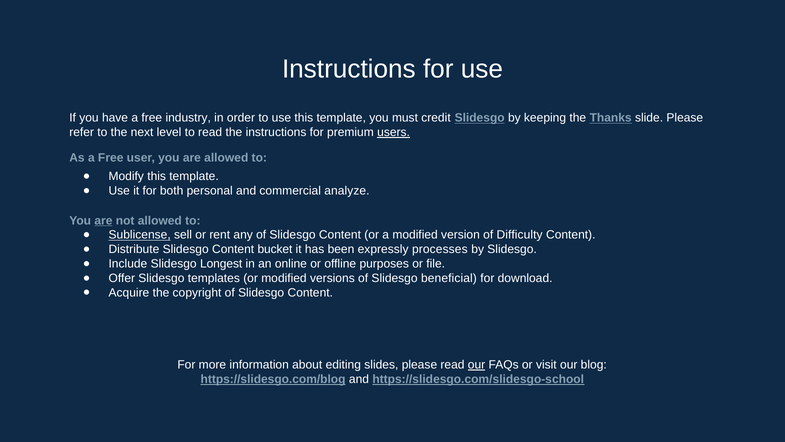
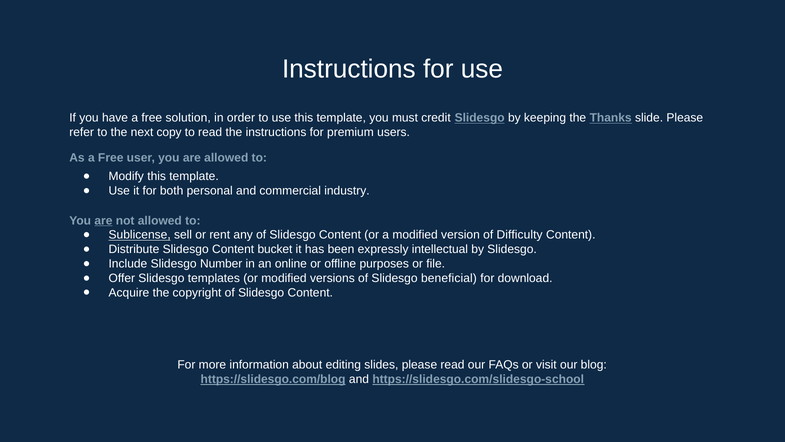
industry: industry -> solution (188, 118)
level: level -> copy (169, 132)
users underline: present -> none (394, 132)
analyze: analyze -> industry (347, 191)
processes: processes -> intellectual (440, 249)
Longest: Longest -> Number (221, 264)
our underline: present -> none (477, 364)
